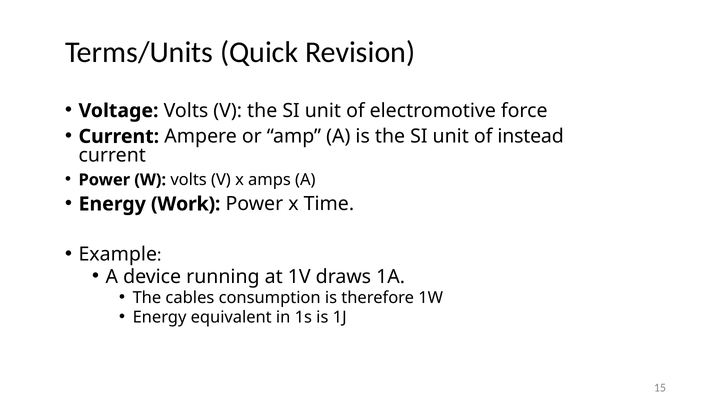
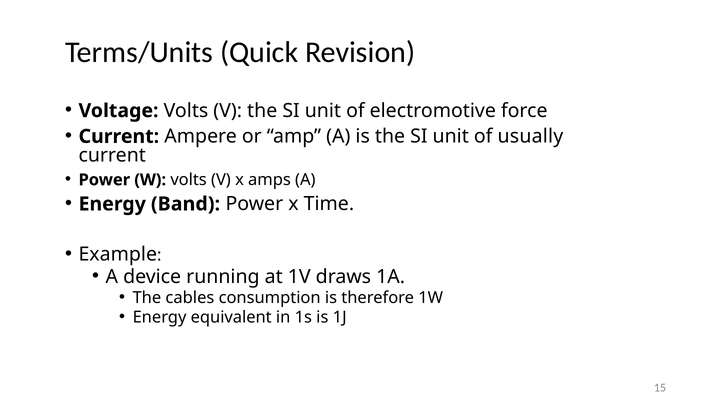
instead: instead -> usually (530, 136)
Work: Work -> Band (186, 204)
